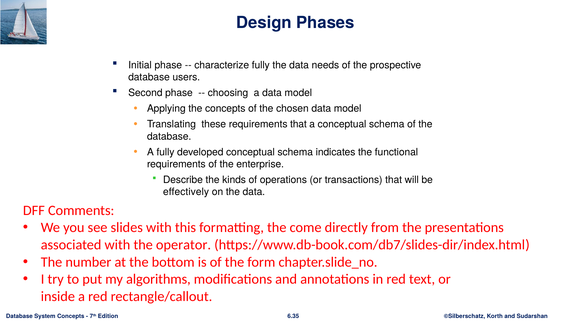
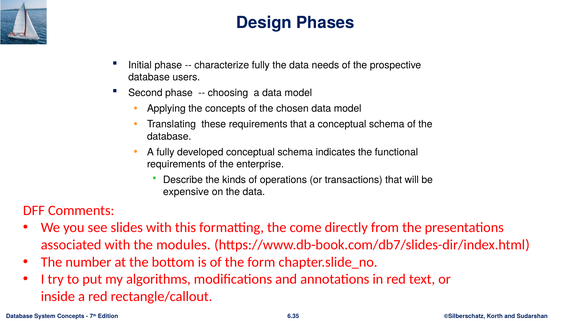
effectively: effectively -> expensive (186, 192)
operator: operator -> modules (183, 244)
